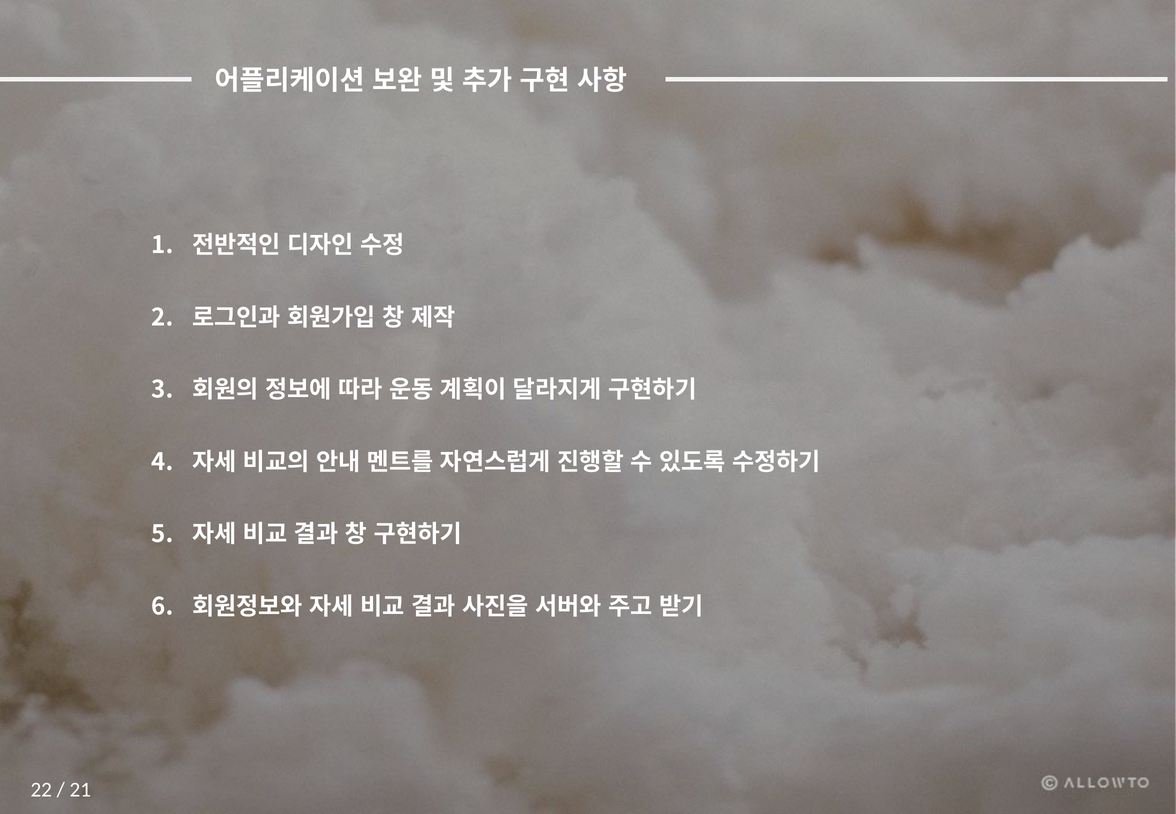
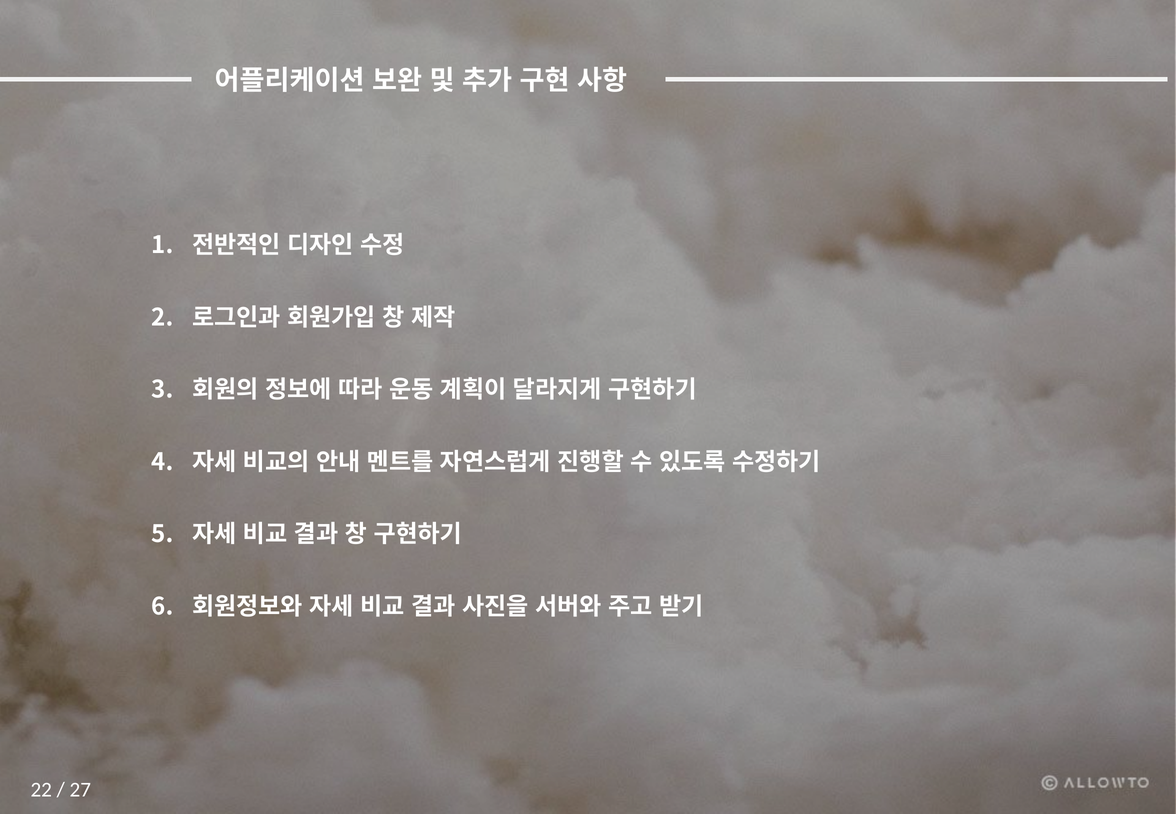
21: 21 -> 27 (80, 790)
